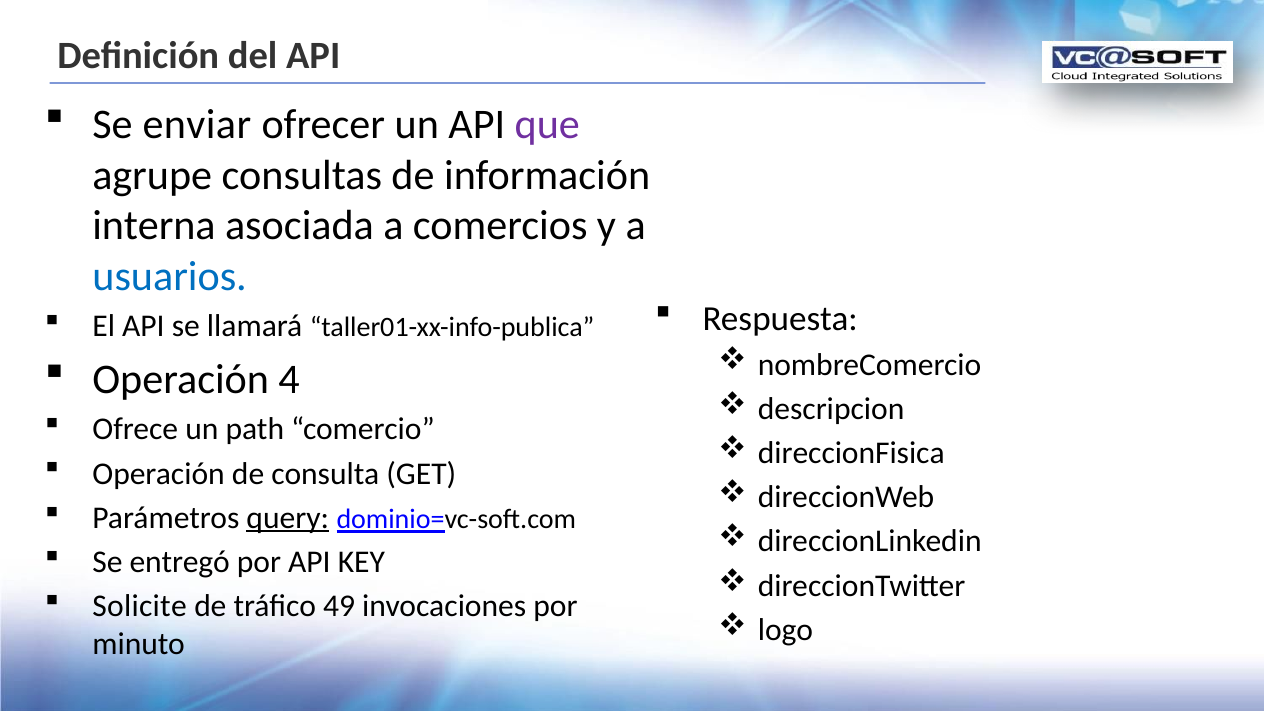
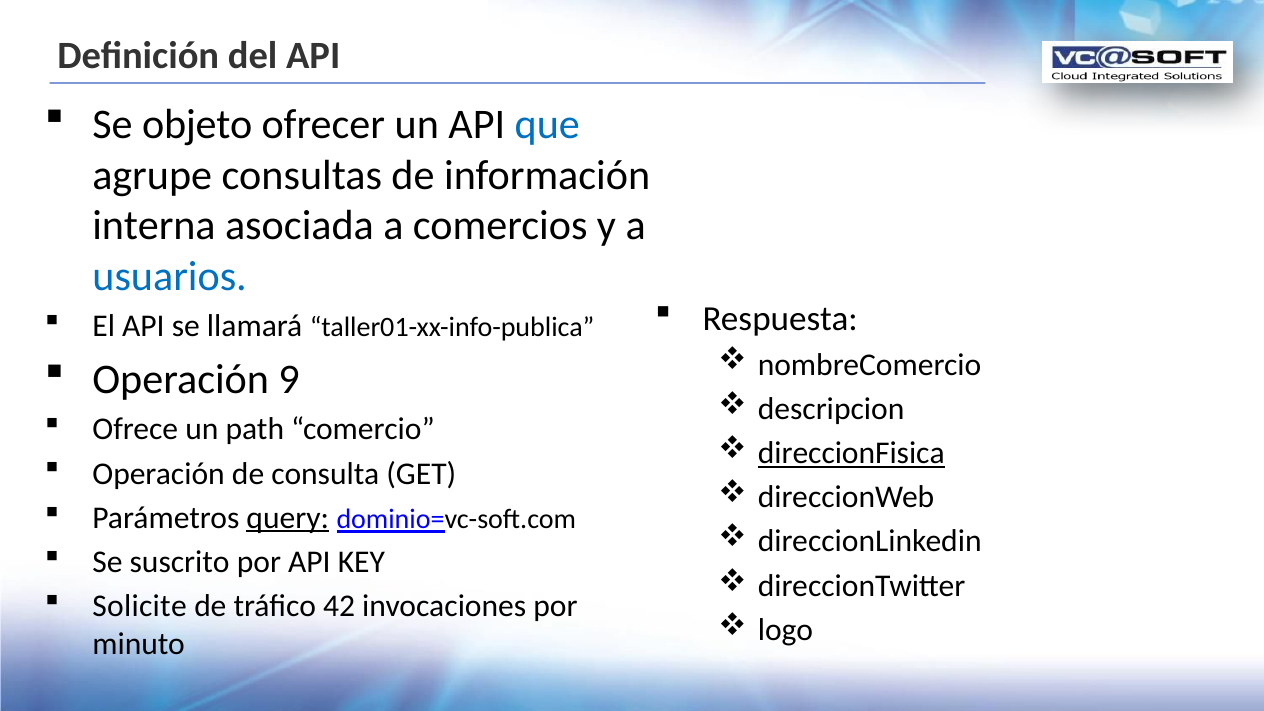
enviar: enviar -> objeto (197, 125)
que colour: purple -> blue (547, 125)
4: 4 -> 9 (289, 380)
direccionFisica underline: none -> present (851, 453)
entregó: entregó -> suscrito (180, 562)
49: 49 -> 42 (339, 606)
